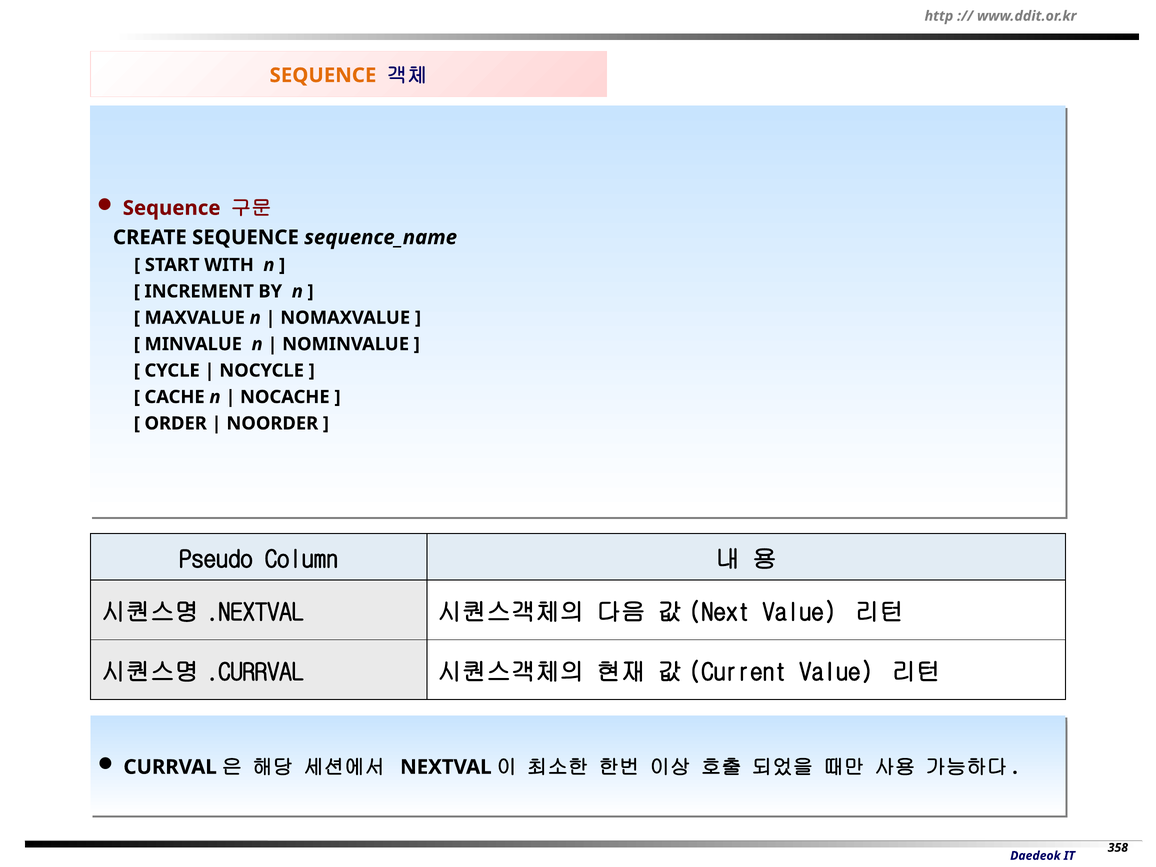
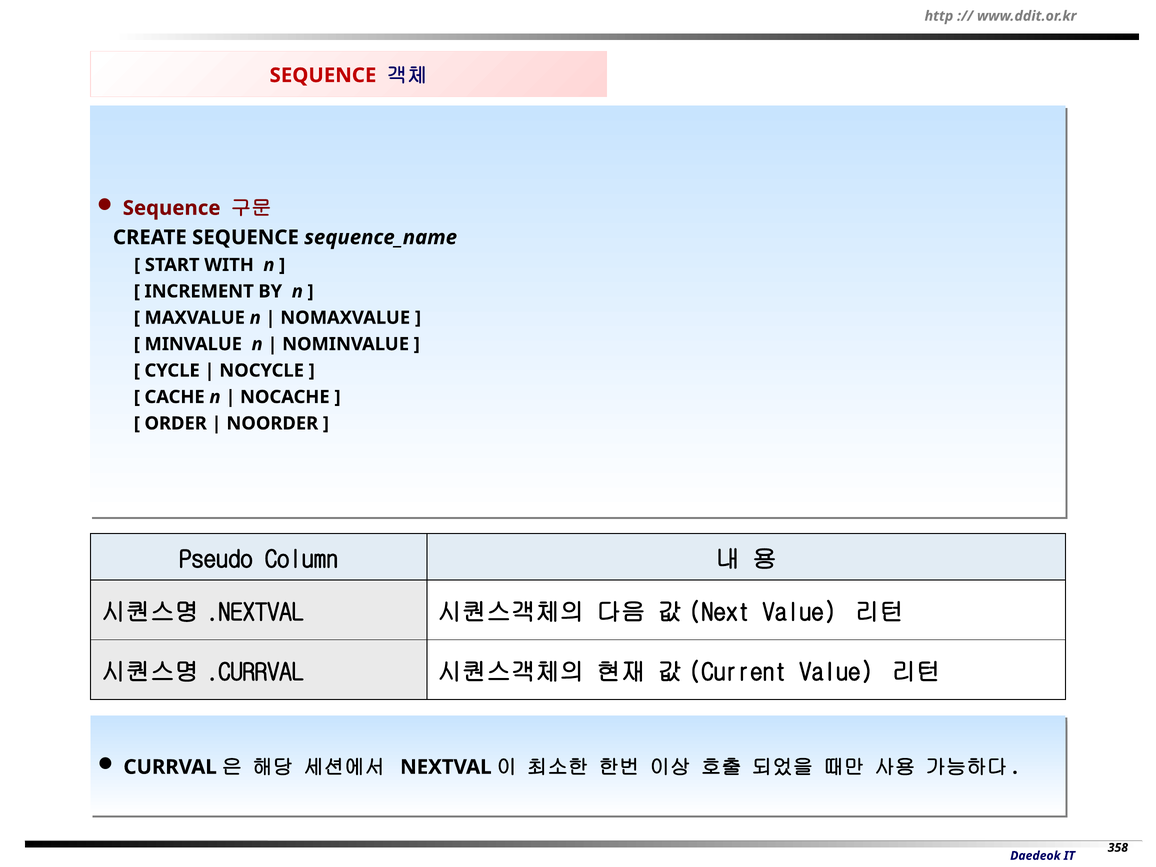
SEQUENCE colour: orange -> red (323, 75)
